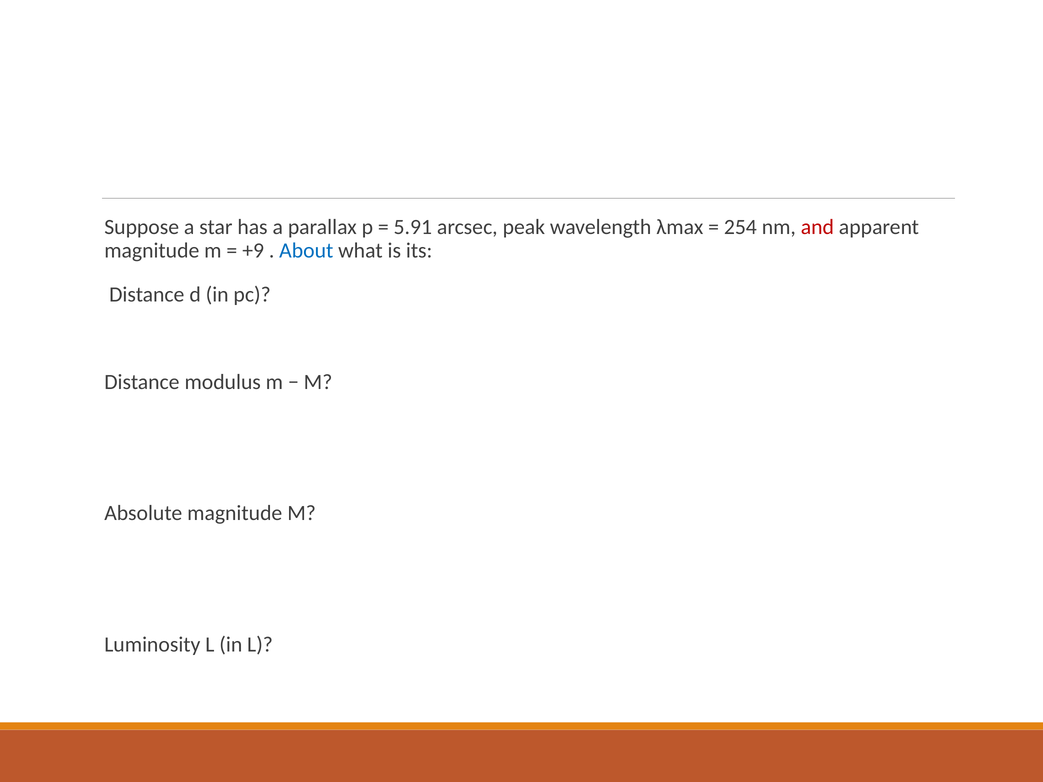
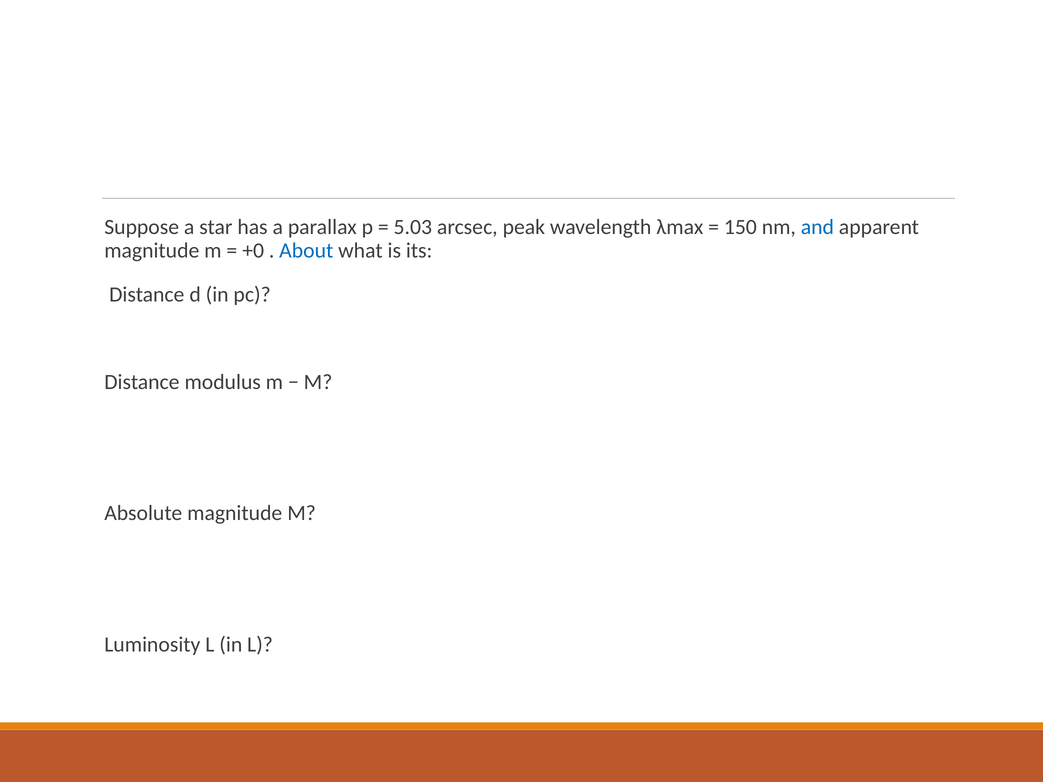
5.91: 5.91 -> 5.03 (413, 227)
254: 254 -> 150 (740, 227)
and colour: red -> blue (817, 227)
+9: +9 -> +0 (253, 251)
